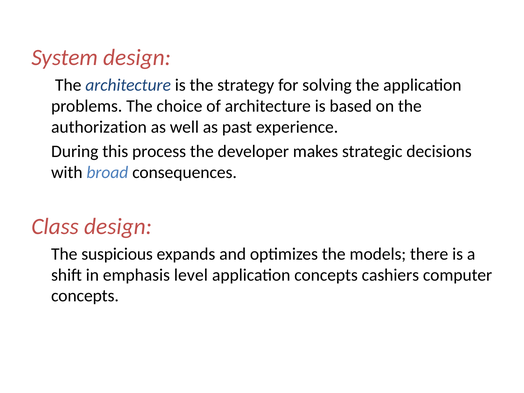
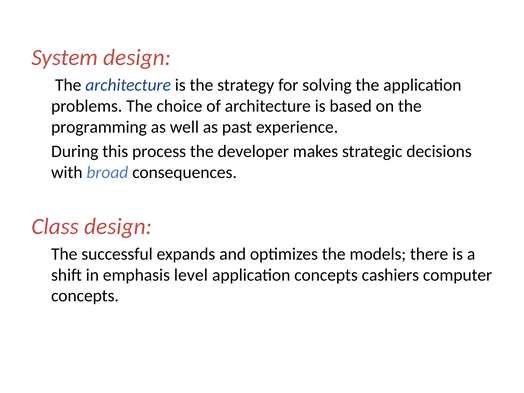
authorization: authorization -> programming (99, 127)
suspicious: suspicious -> successful (117, 254)
